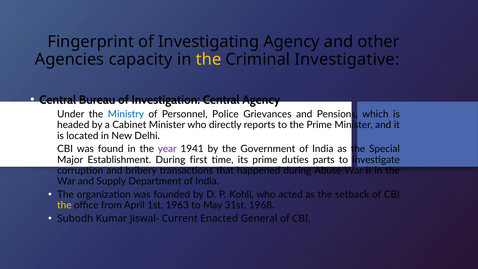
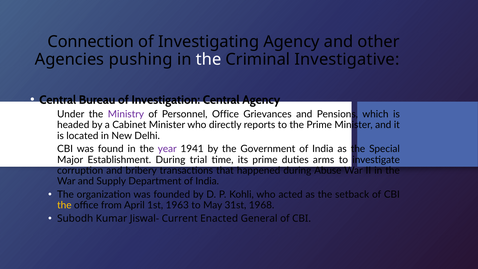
Fingerprint: Fingerprint -> Connection (91, 42)
capacity: capacity -> pushing (141, 59)
the colour: yellow -> white (209, 59)
Ministry colour: blue -> purple (126, 114)
Personnel Police: Police -> Office (225, 114)
first: first -> trial (198, 160)
parts: parts -> arms (324, 160)
